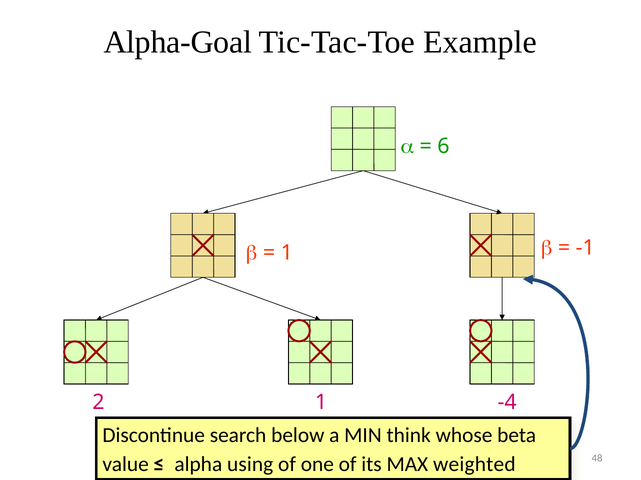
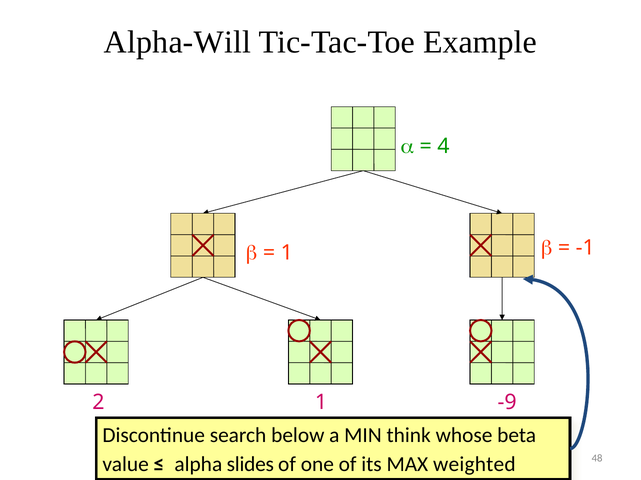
Alpha-Goal: Alpha-Goal -> Alpha-Will (178, 42)
6: 6 -> 4 (443, 146)
-4: -4 -> -9 (507, 403)
using: using -> slides (250, 465)
